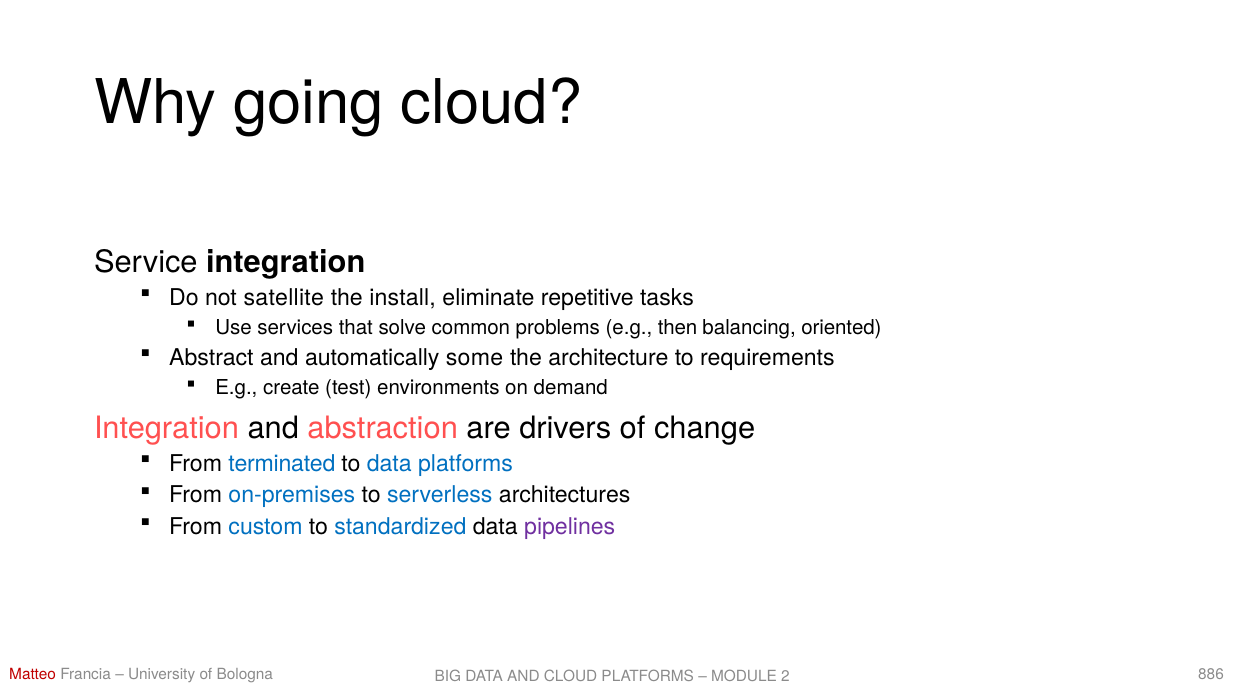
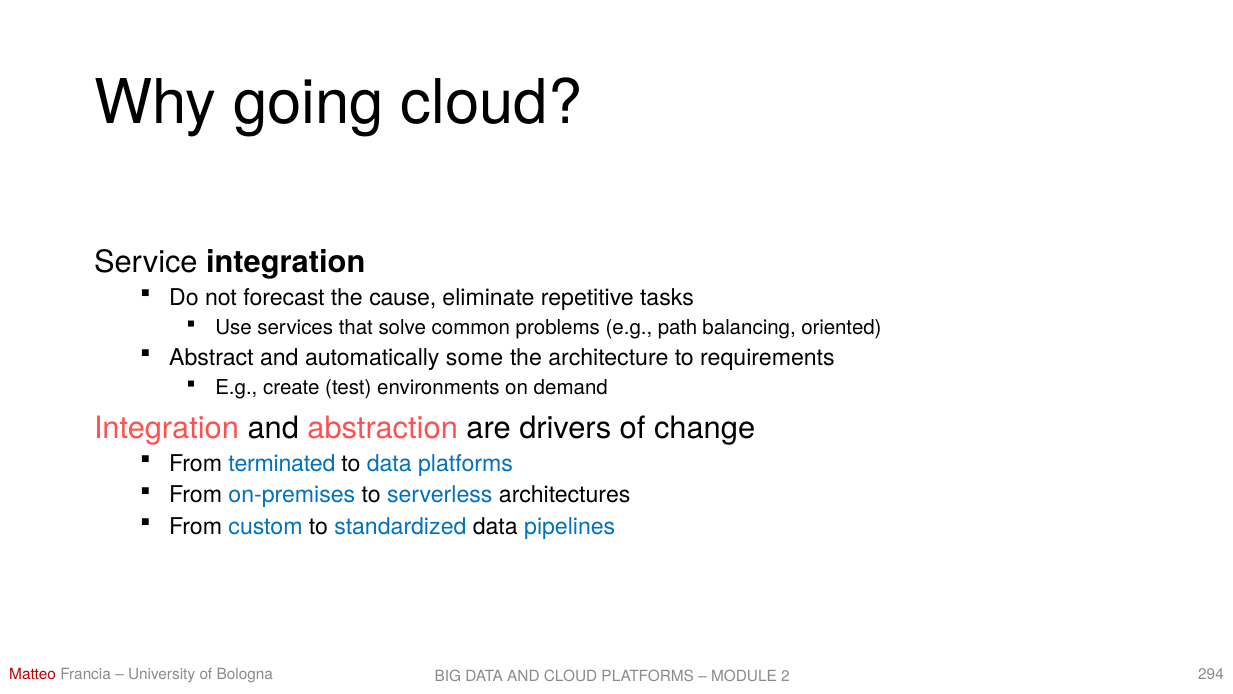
satellite: satellite -> forecast (284, 297)
install: install -> cause (403, 297)
then: then -> path (678, 327)
pipelines colour: purple -> blue (570, 526)
886: 886 -> 294 (1211, 674)
